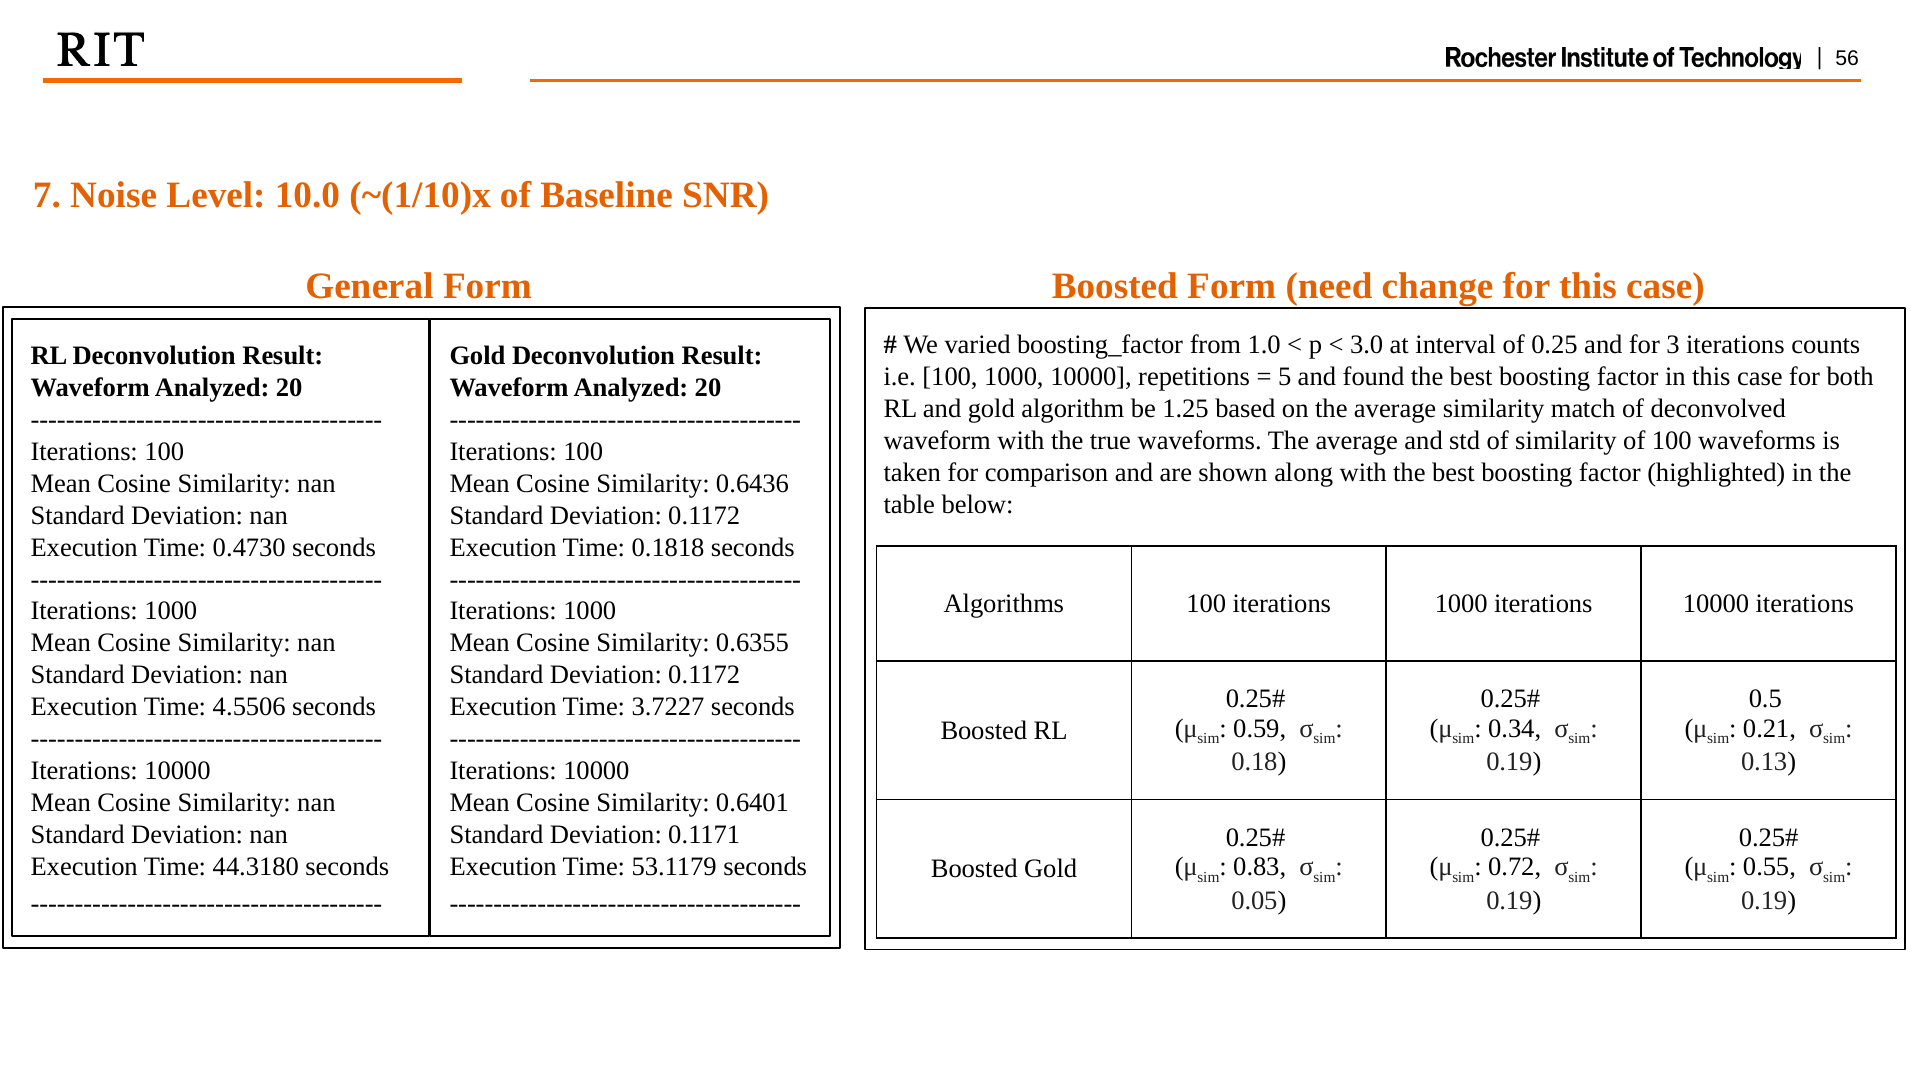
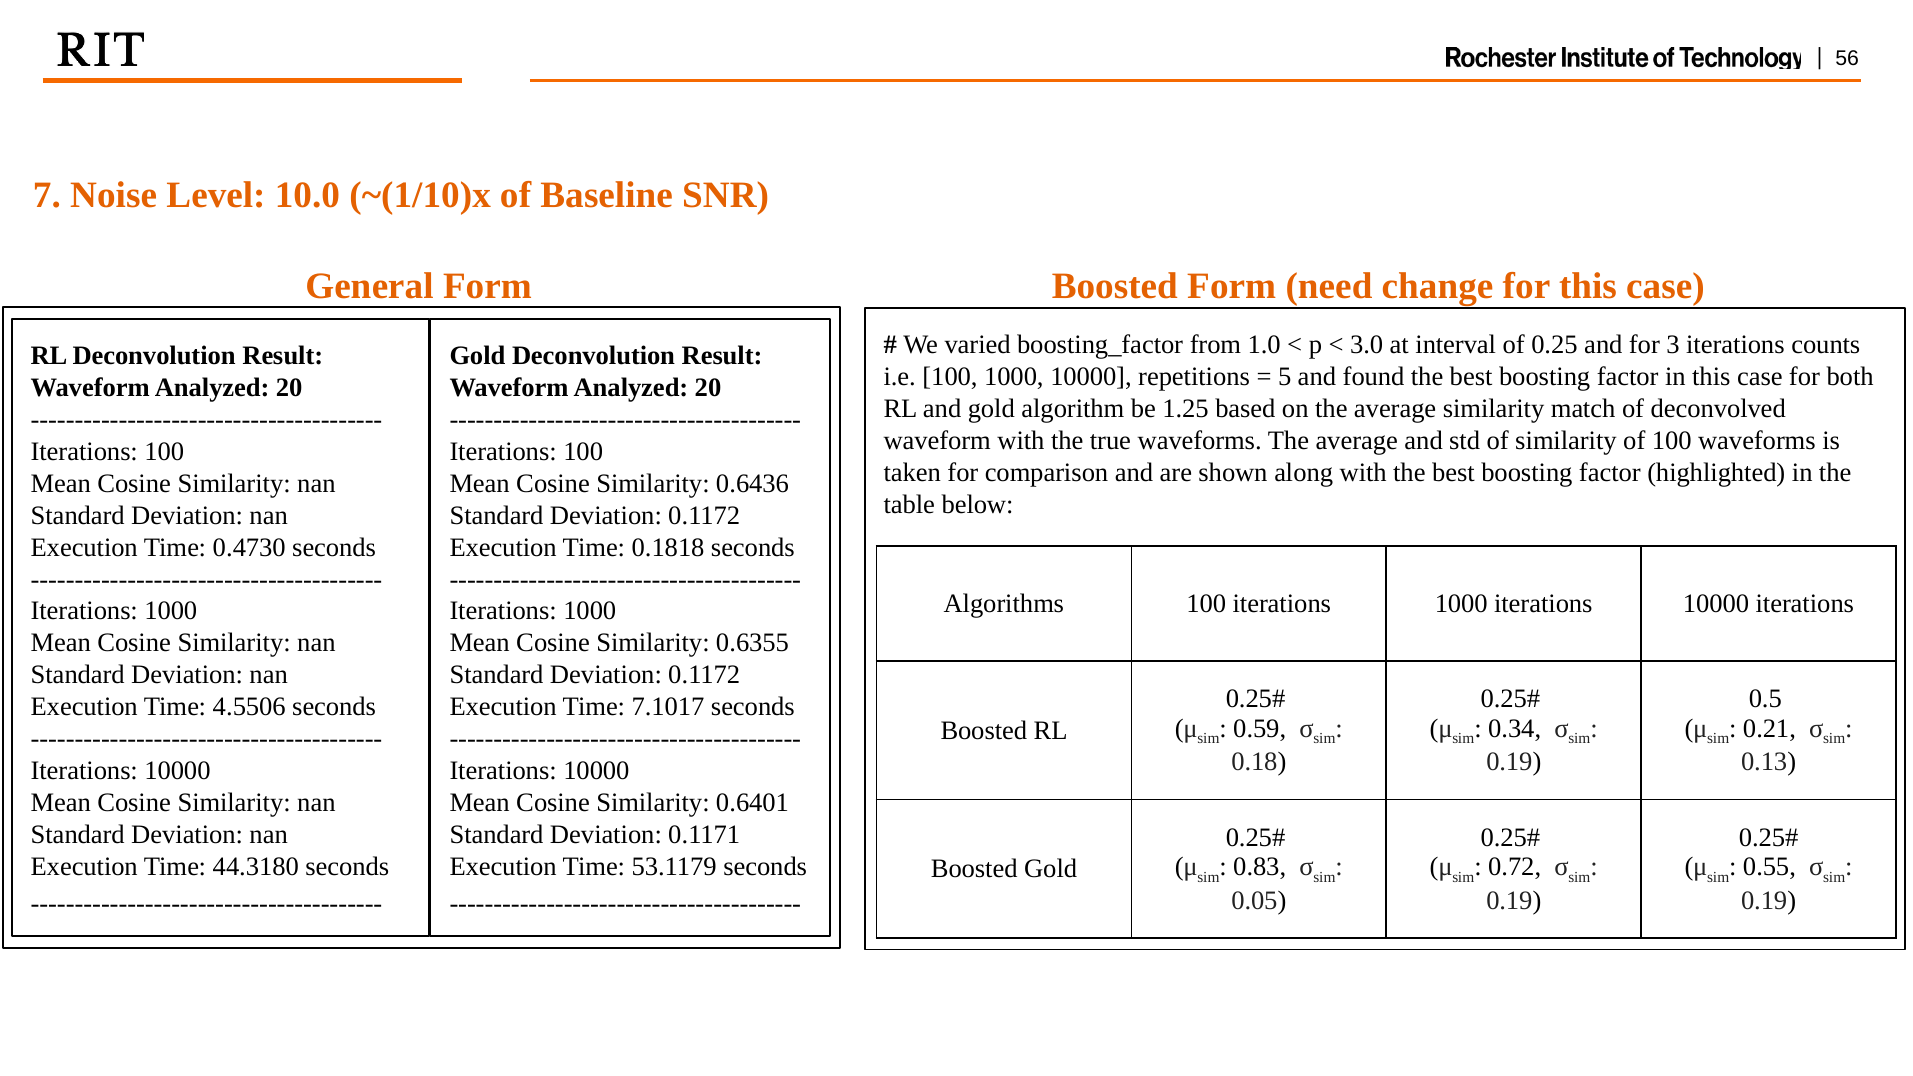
3.7227: 3.7227 -> 7.1017 (668, 707)
